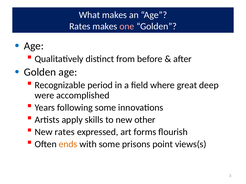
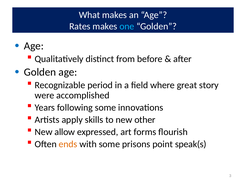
one colour: pink -> light blue (127, 27)
deep: deep -> story (209, 85)
New rates: rates -> allow (65, 132)
views(s: views(s -> speak(s (191, 145)
